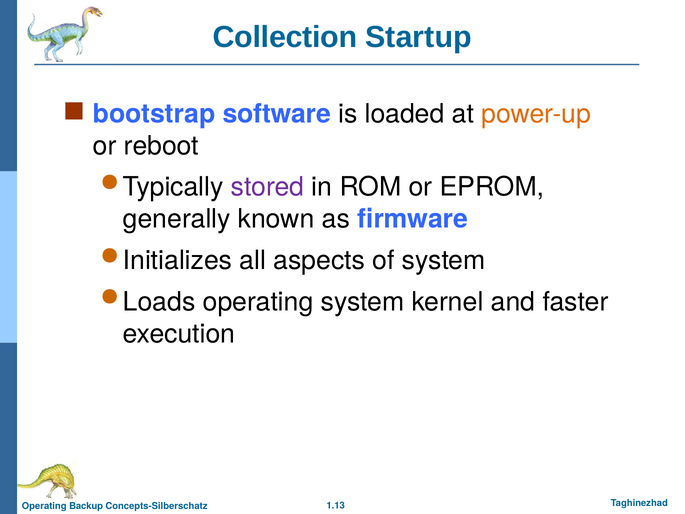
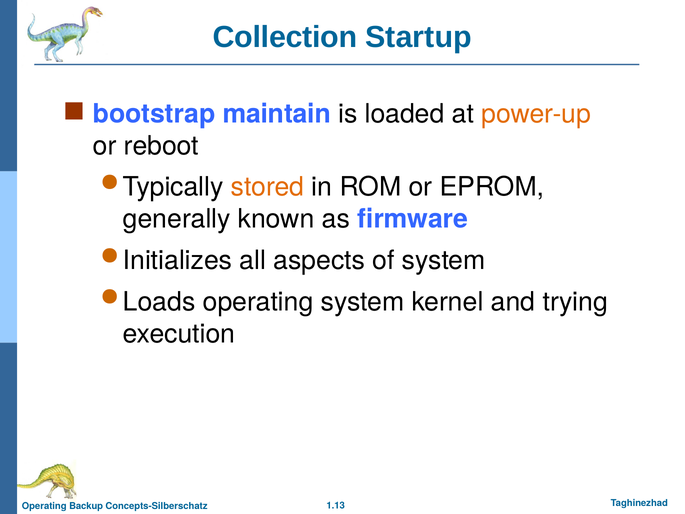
software: software -> maintain (277, 114)
stored colour: purple -> orange (268, 187)
faster: faster -> trying (575, 302)
